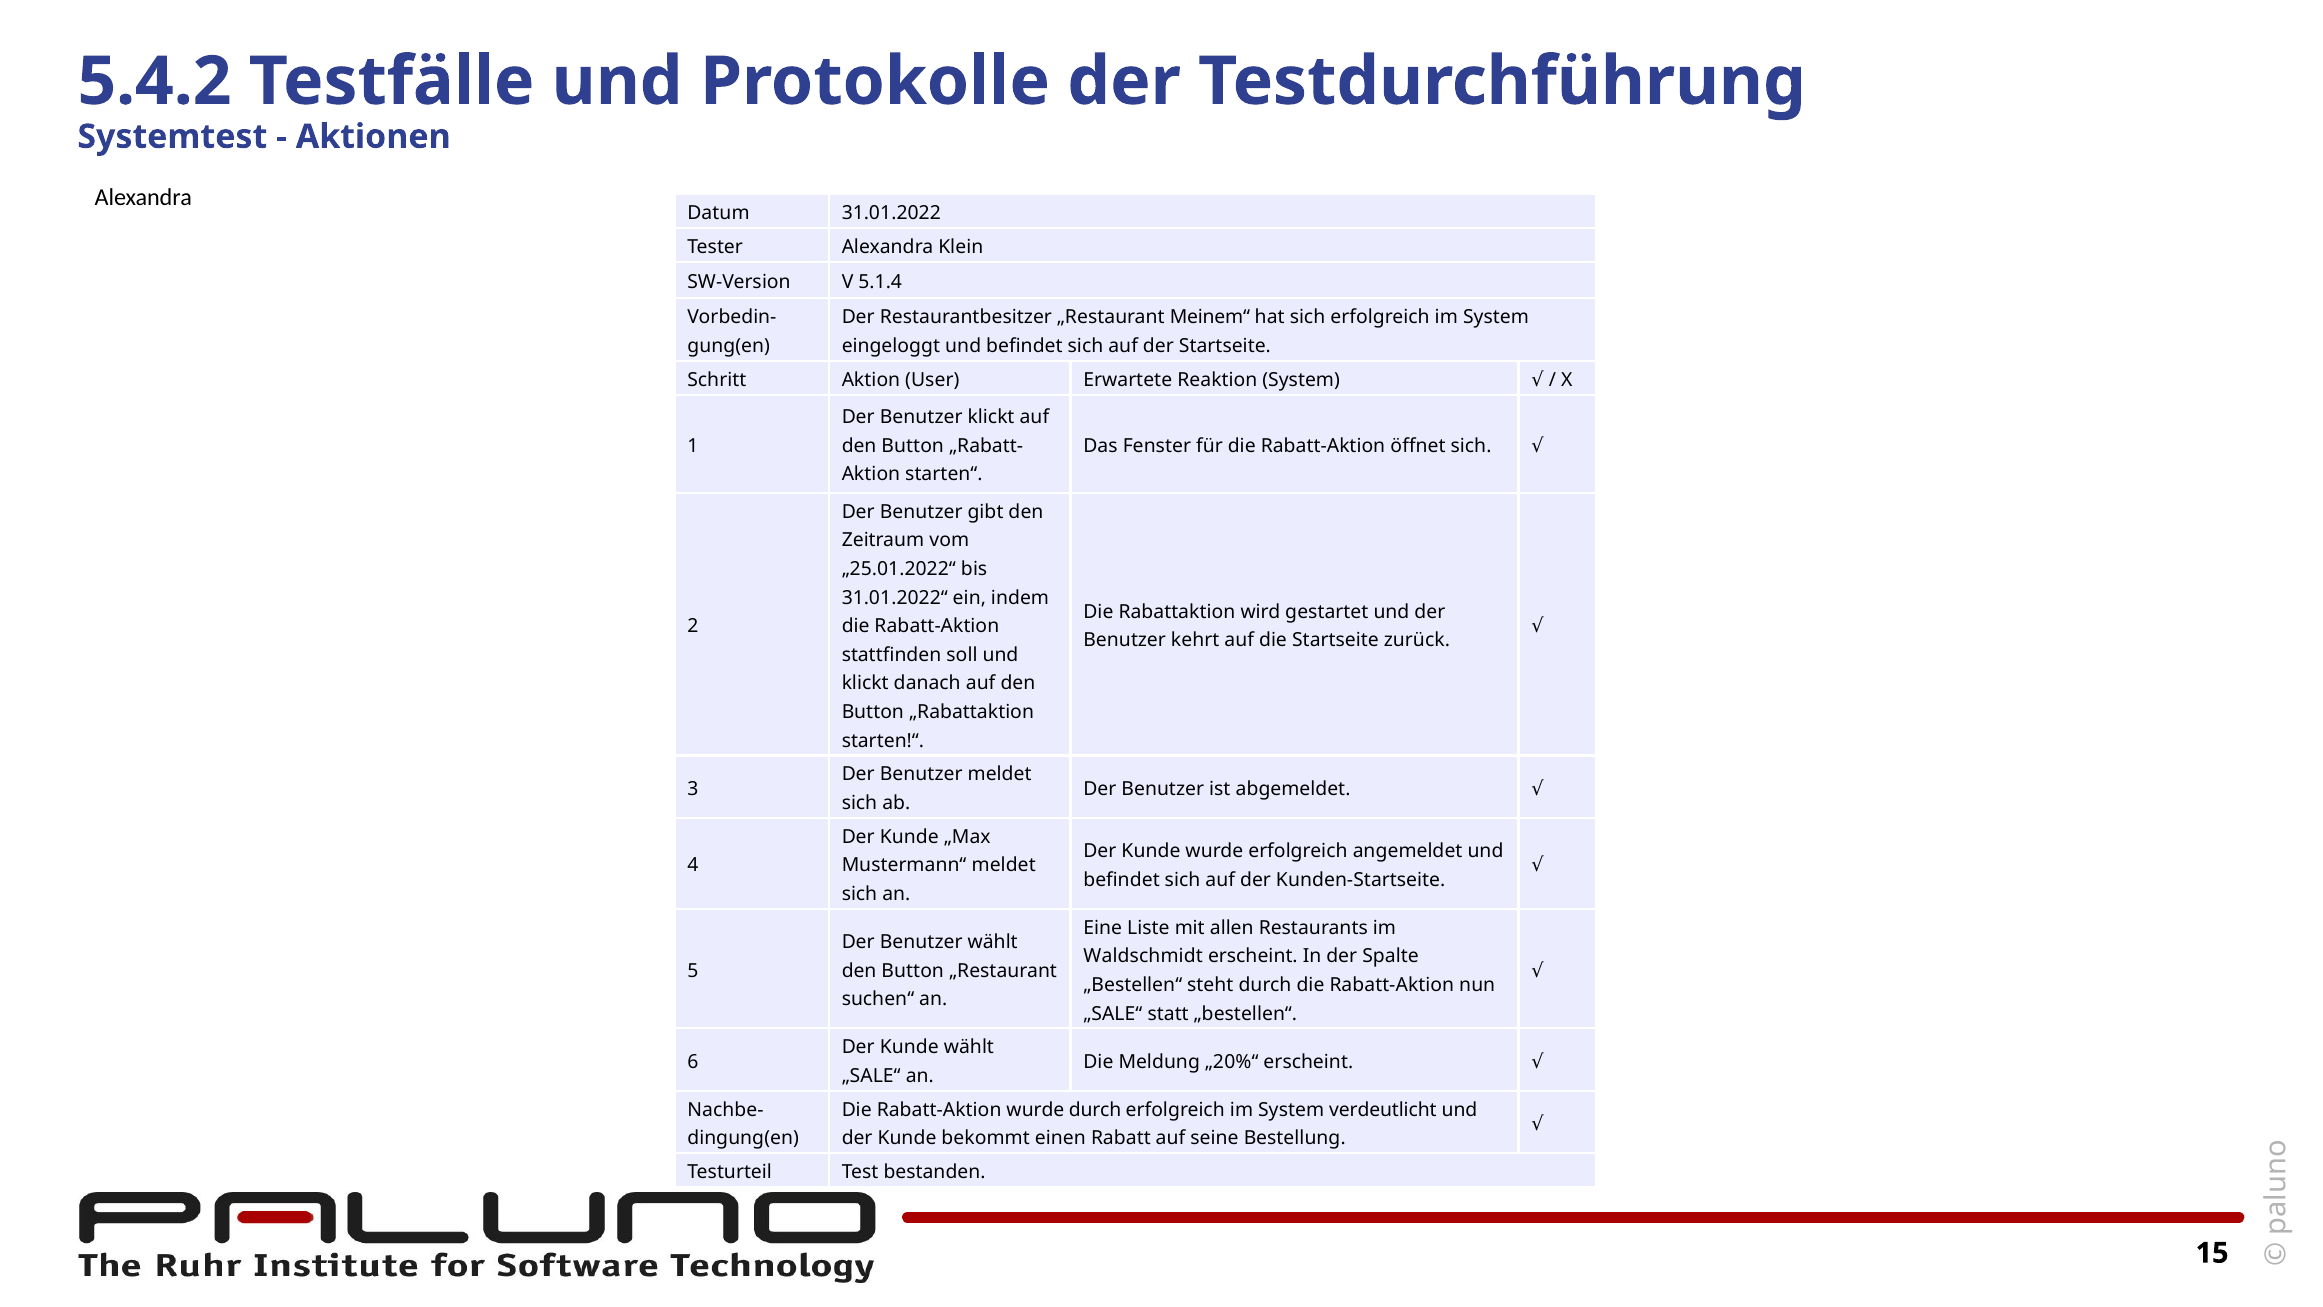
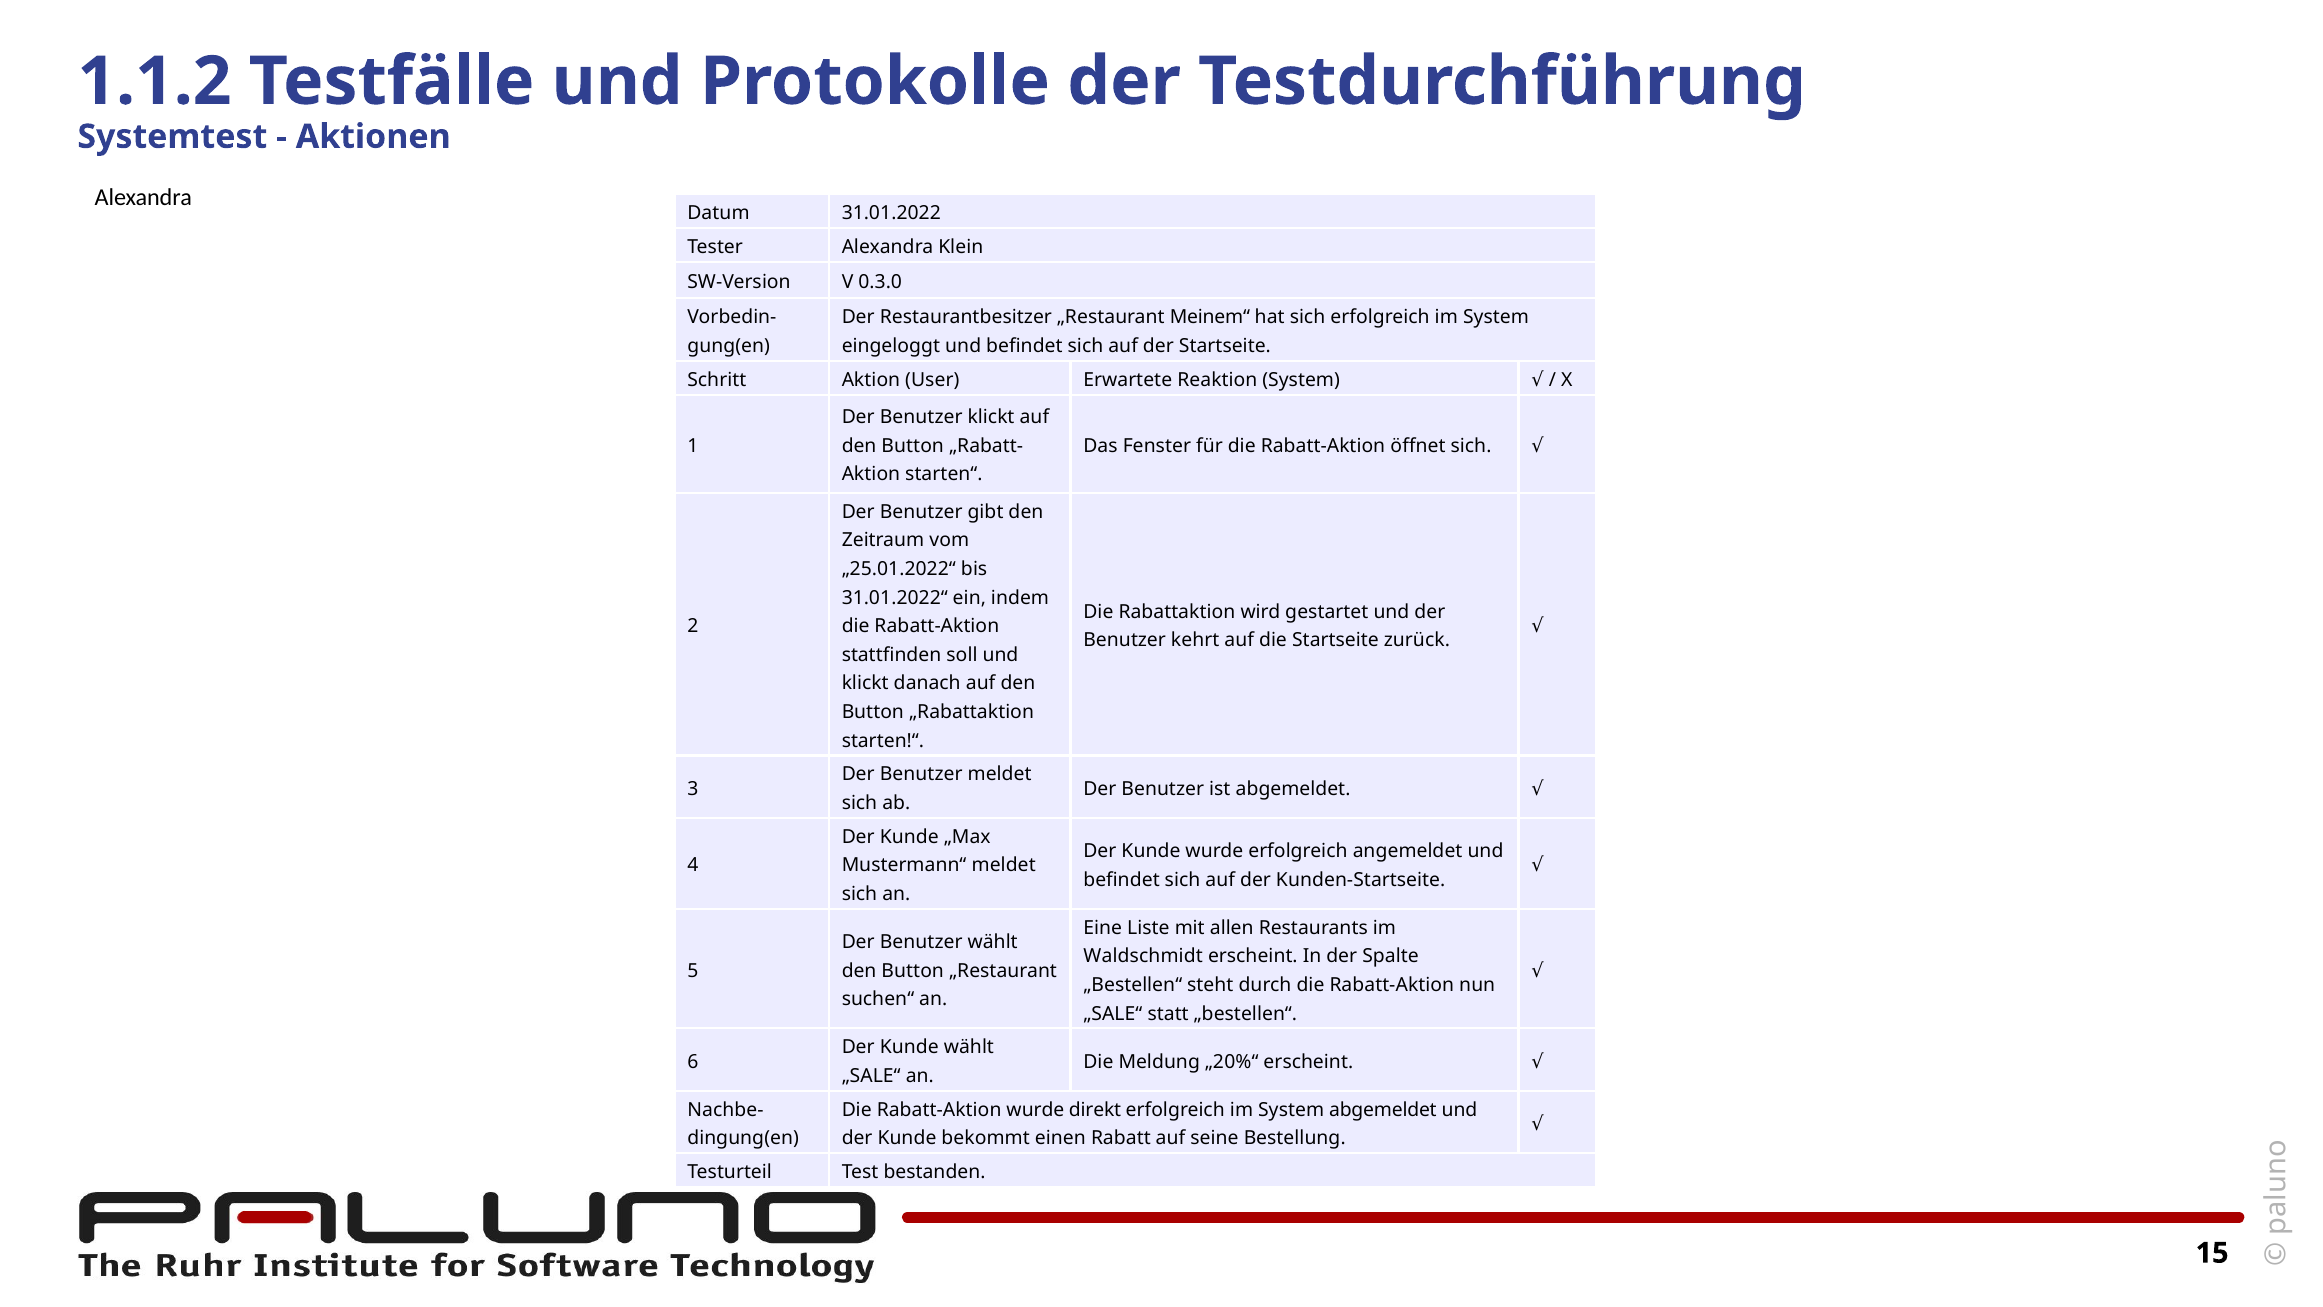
5.4.2: 5.4.2 -> 1.1.2 (154, 82)
5.1.4: 5.1.4 -> 0.3.0 (880, 282)
wurde durch: durch -> direkt (1095, 1109)
System verdeutlicht: verdeutlicht -> abgemeldet (1383, 1109)
